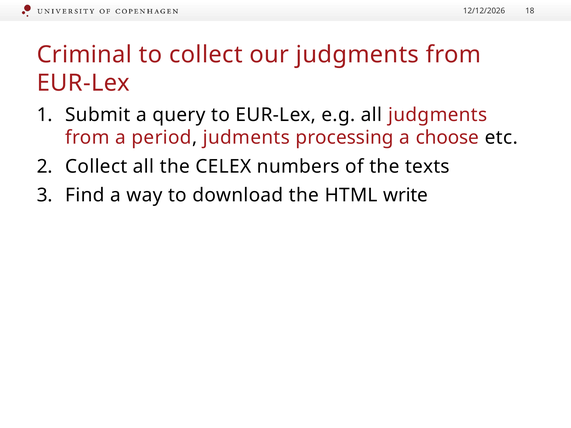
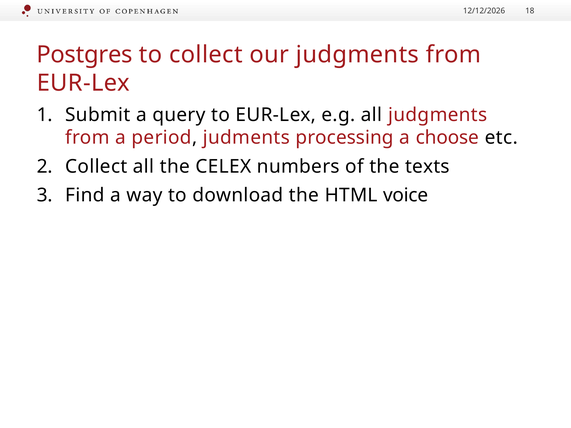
Criminal: Criminal -> Postgres (85, 55)
write: write -> voice (406, 195)
